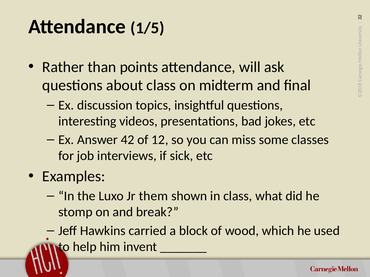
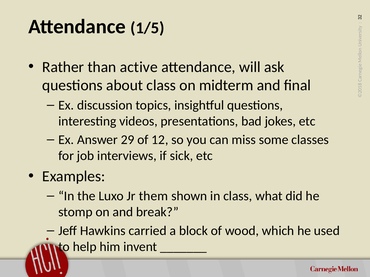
points: points -> active (139, 67)
42: 42 -> 29 (128, 140)
